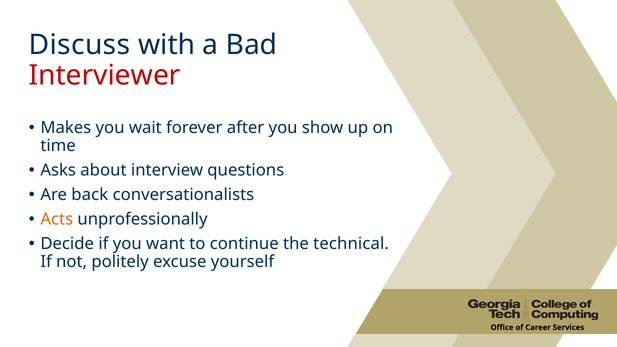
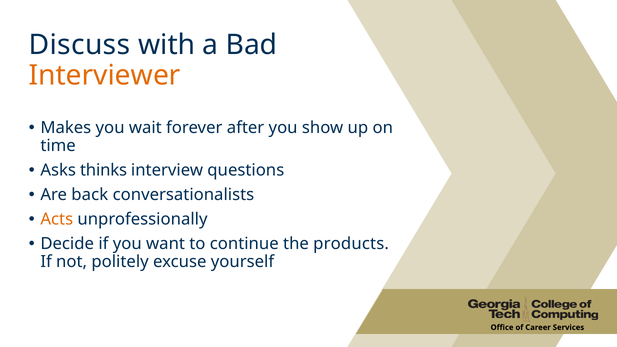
Interviewer colour: red -> orange (105, 75)
about: about -> thinks (104, 170)
technical: technical -> products (351, 244)
